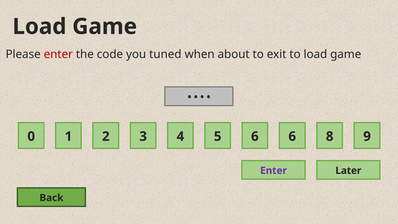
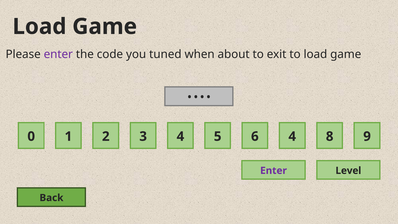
enter colour: red -> purple (58, 54)
6 6: 6 -> 4 (292, 136)
Later: Later -> Level (348, 171)
